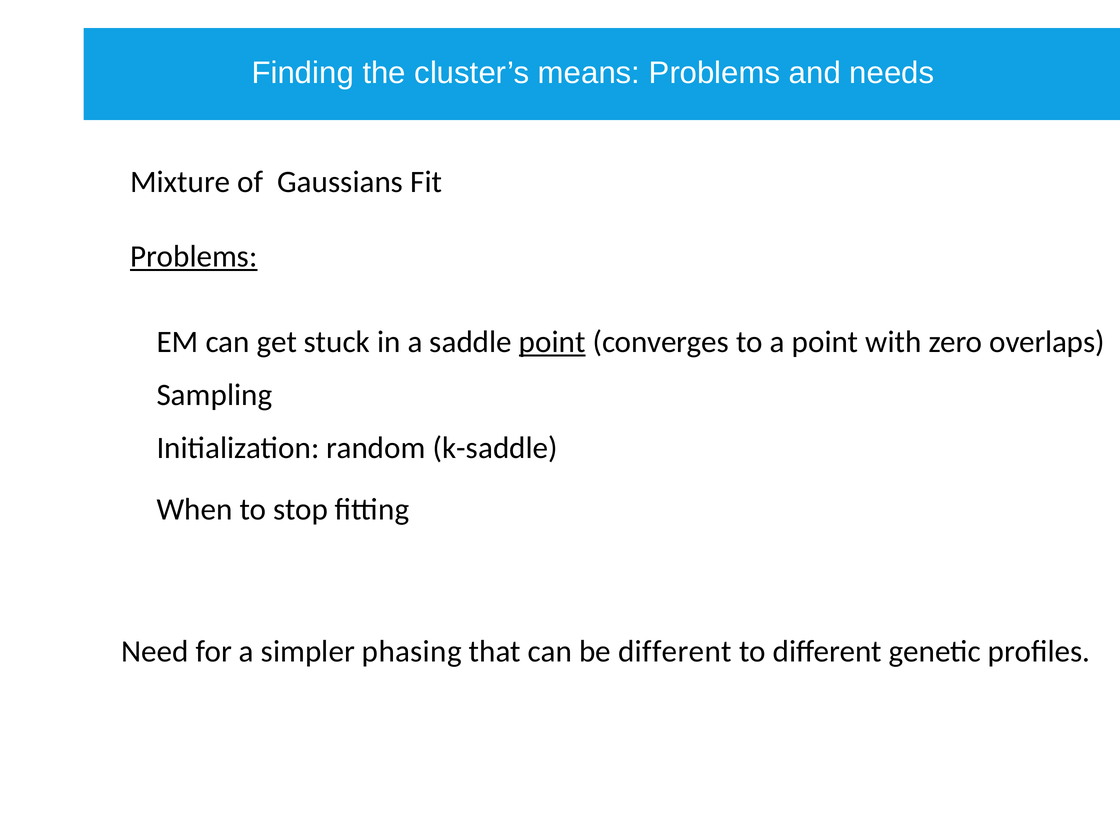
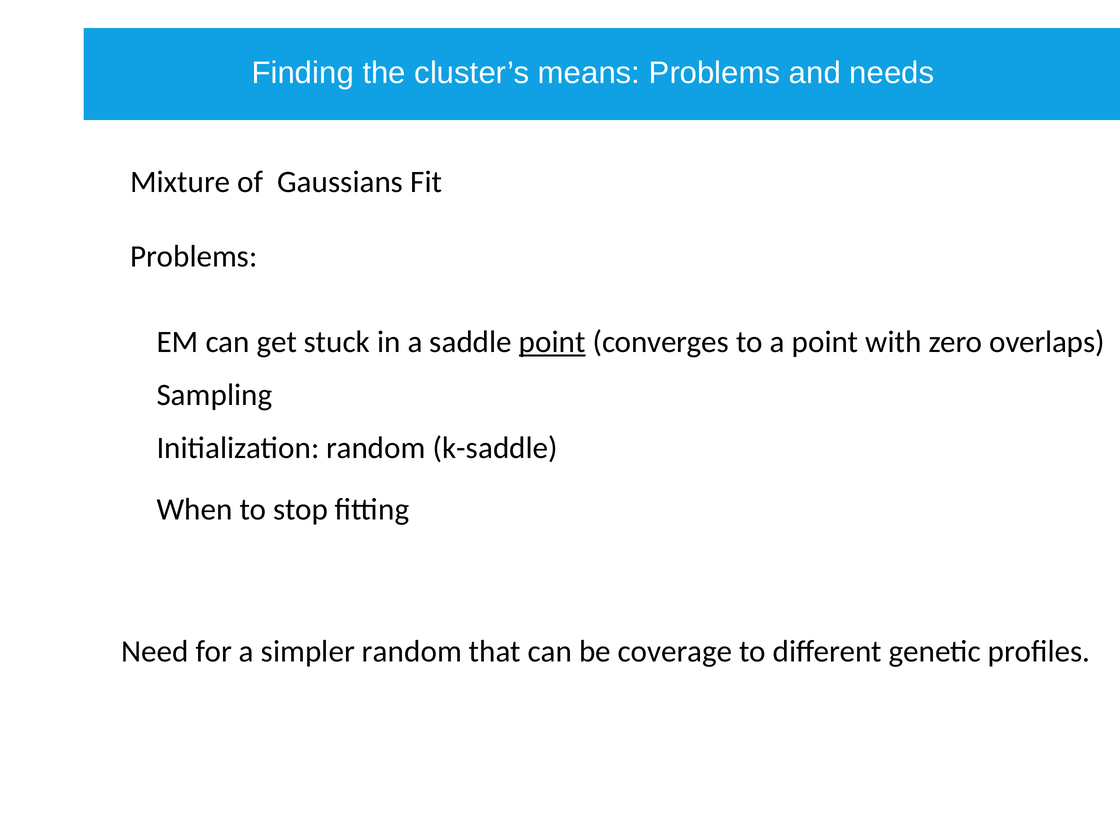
Problems underline: present -> none (194, 257)
simpler phasing: phasing -> random (412, 651)
be different: different -> coverage (675, 651)
